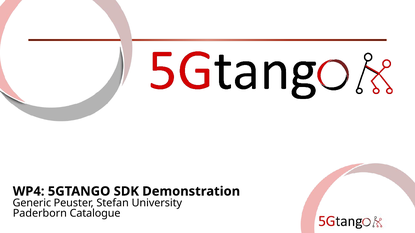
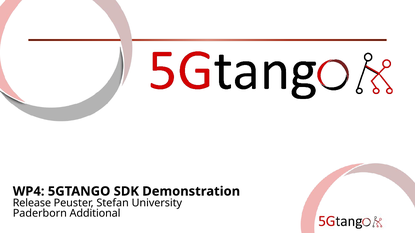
Generic: Generic -> Release (32, 203)
Catalogue: Catalogue -> Additional (95, 214)
